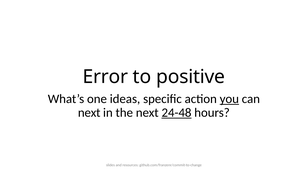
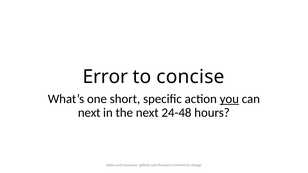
positive: positive -> concise (190, 77)
ideas: ideas -> short (125, 99)
24-48 underline: present -> none (176, 113)
